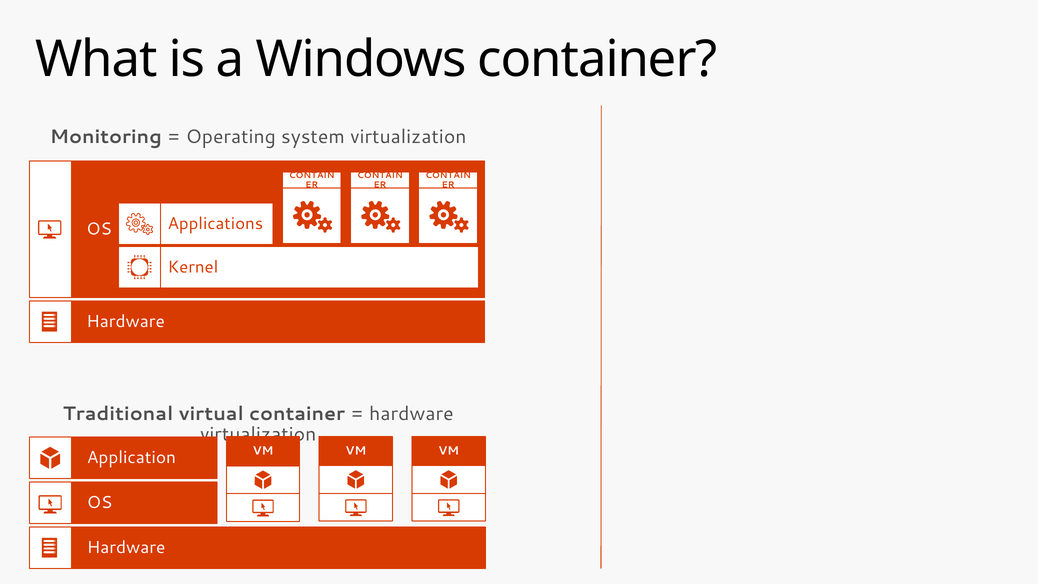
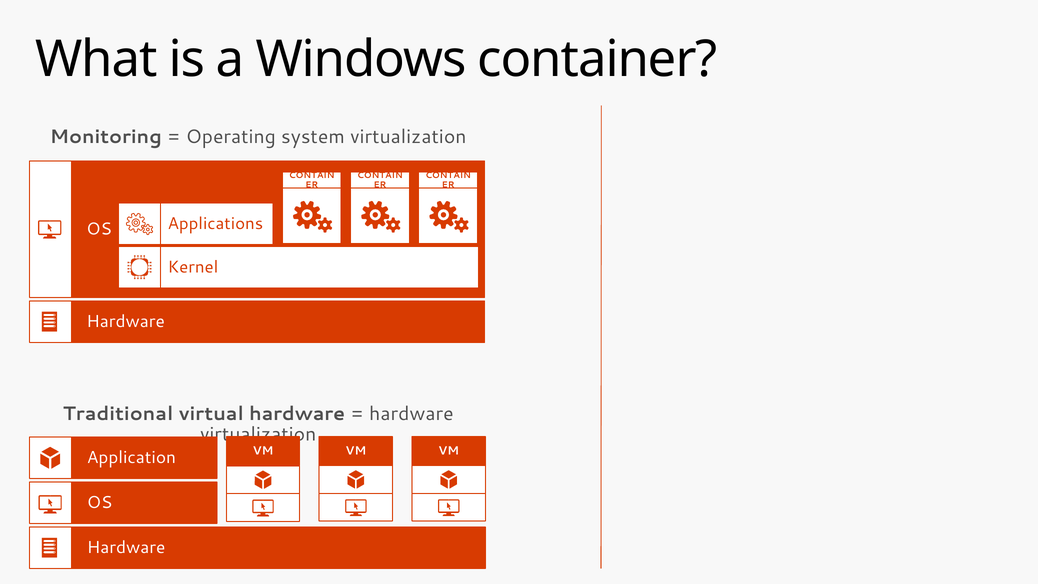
virtual container: container -> hardware (297, 413)
